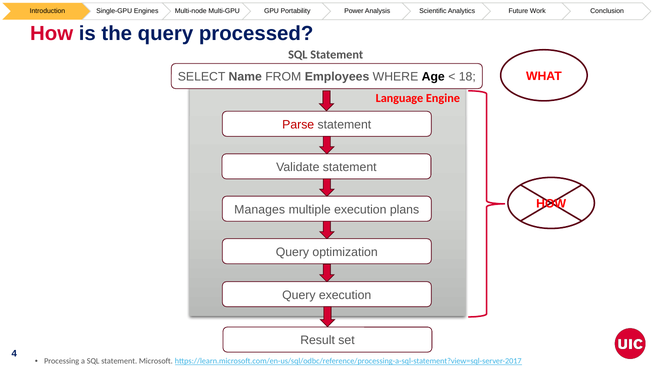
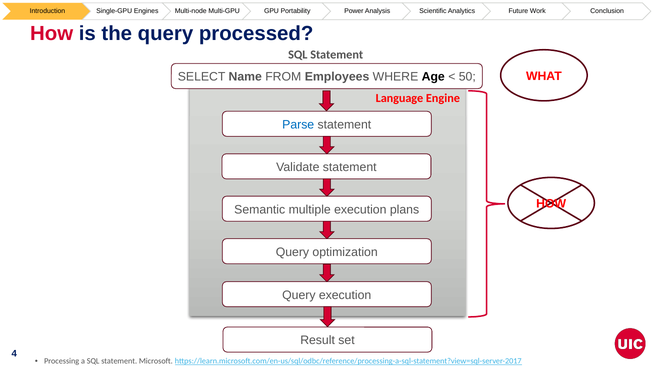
18: 18 -> 50 (467, 77)
Parse colour: red -> blue (298, 125)
Manages: Manages -> Semantic (260, 210)
